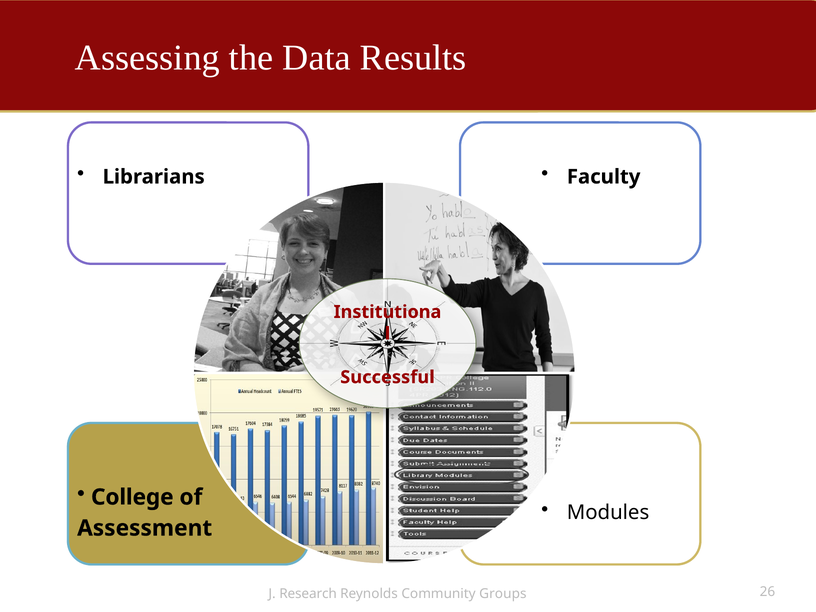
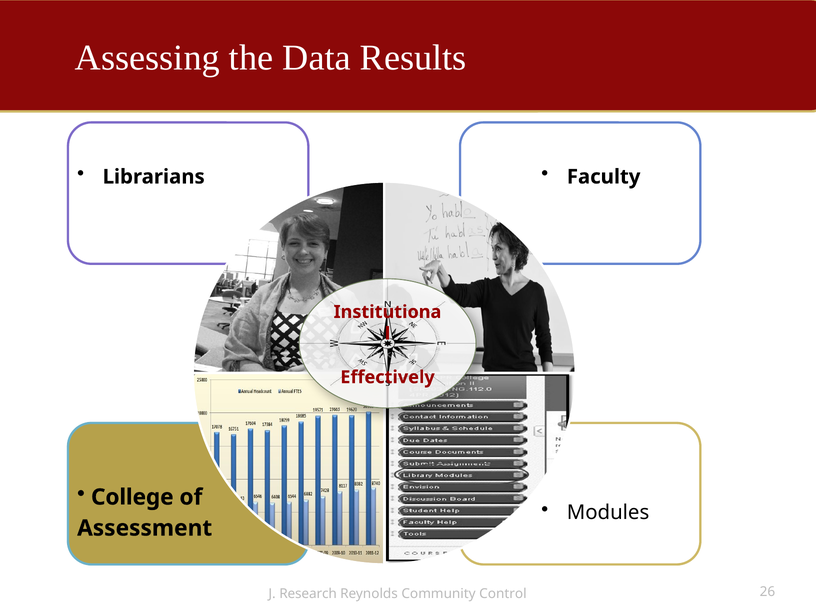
Successful: Successful -> Effectively (387, 377)
Groups: Groups -> Control (503, 594)
